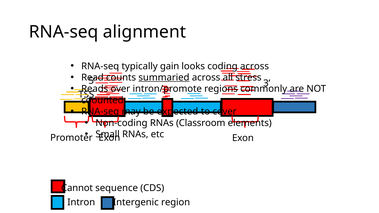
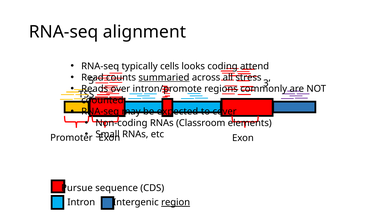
gain: gain -> cells (170, 66)
coding across: across -> attend (255, 66)
Cannot: Cannot -> Pursue (77, 188)
region underline: none -> present (176, 202)
